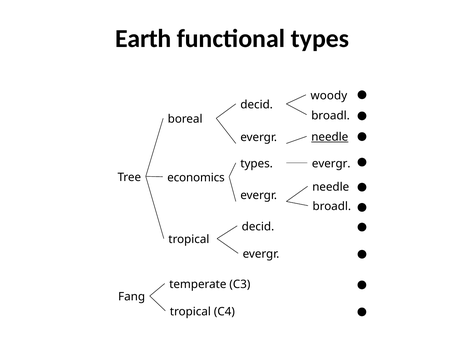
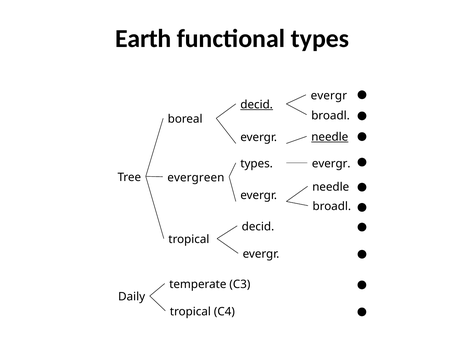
woody: woody -> evergr (329, 96)
decid underline: none -> present (257, 105)
economics: economics -> evergreen (196, 177)
Fang: Fang -> Daily (132, 297)
